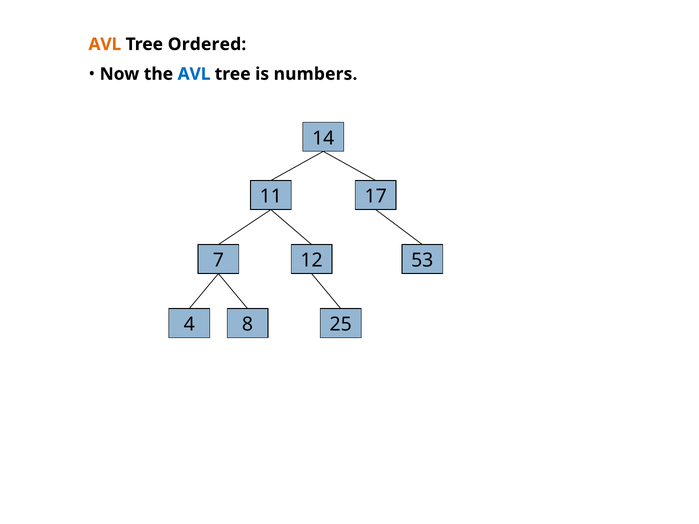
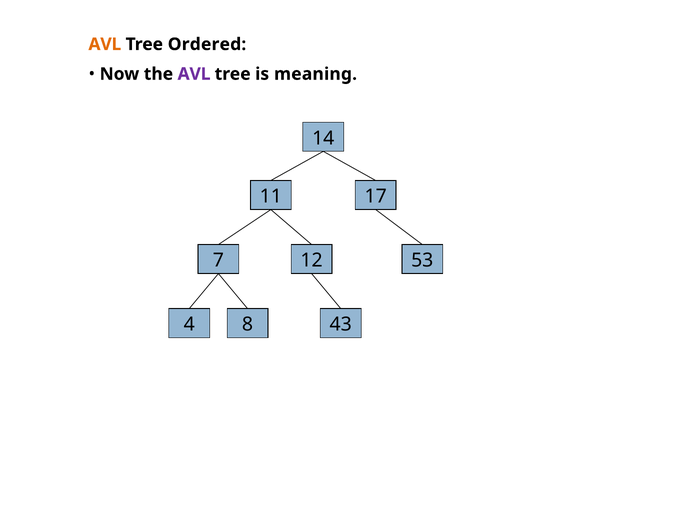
AVL colour: blue -> purple (194, 74)
numbers: numbers -> meaning (316, 74)
25: 25 -> 43 (341, 325)
